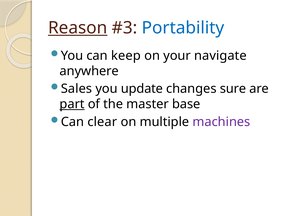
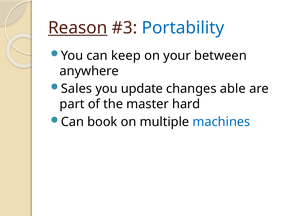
navigate: navigate -> between (220, 56)
sure: sure -> able (233, 89)
part underline: present -> none (72, 104)
base: base -> hard (186, 104)
clear: clear -> book (102, 122)
machines colour: purple -> blue (221, 122)
